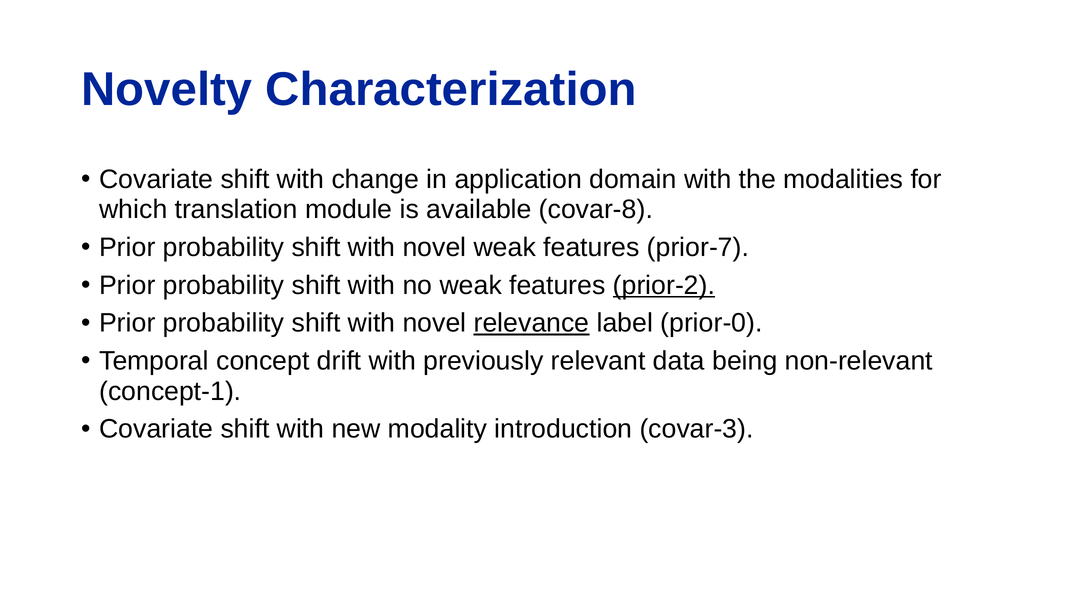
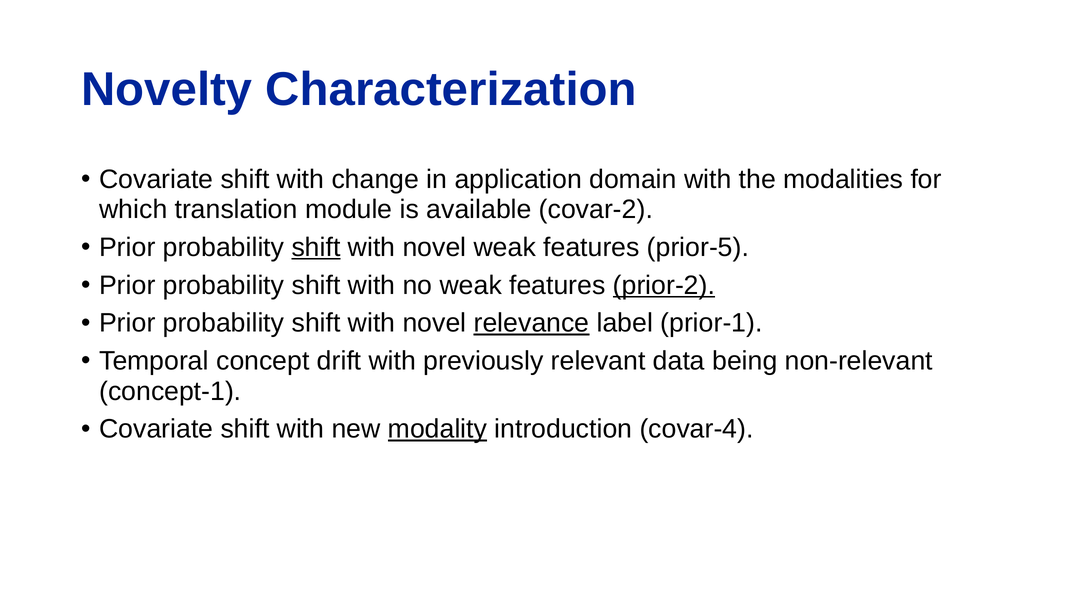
covar-8: covar-8 -> covar-2 (596, 209)
shift underline: none -> present (316, 247)
prior-7: prior-7 -> prior-5 (698, 247)
prior-0: prior-0 -> prior-1 (711, 323)
modality underline: none -> present (437, 429)
covar-3: covar-3 -> covar-4 (697, 429)
